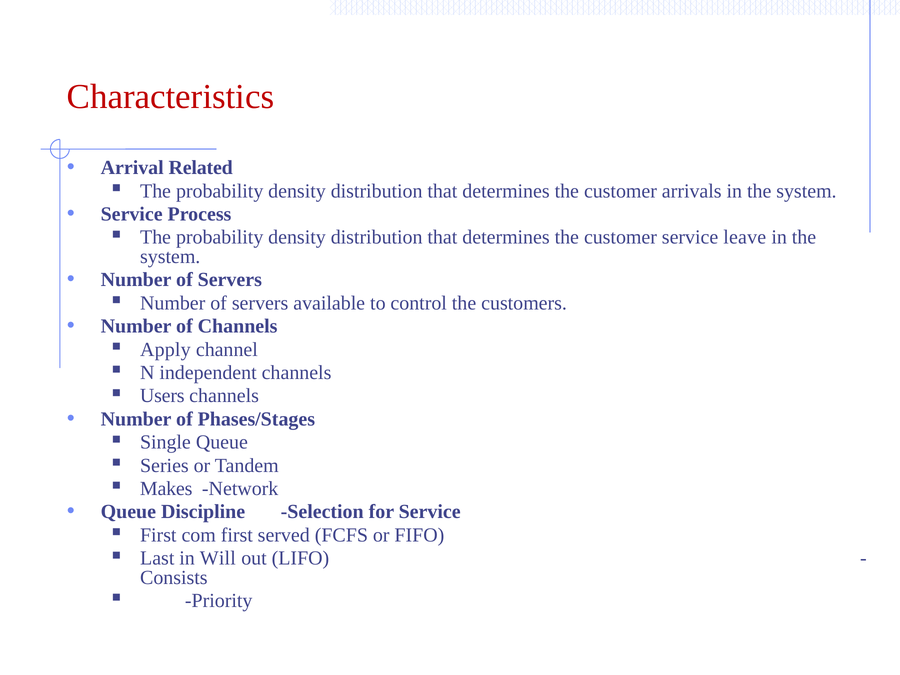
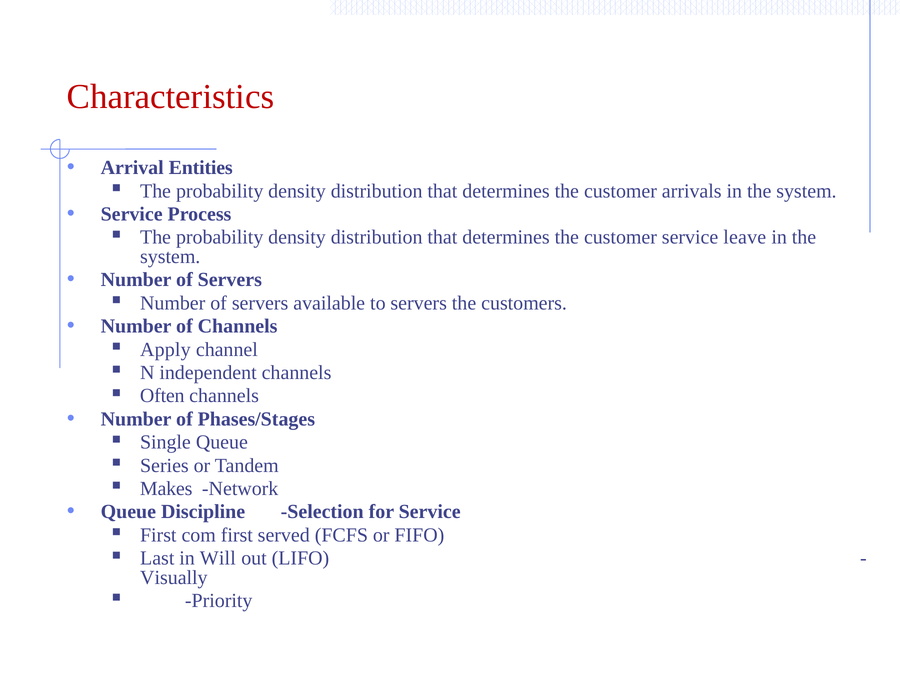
Related: Related -> Entities (201, 168)
to control: control -> servers (419, 303)
Users: Users -> Often (162, 396)
Consists: Consists -> Visually (174, 578)
